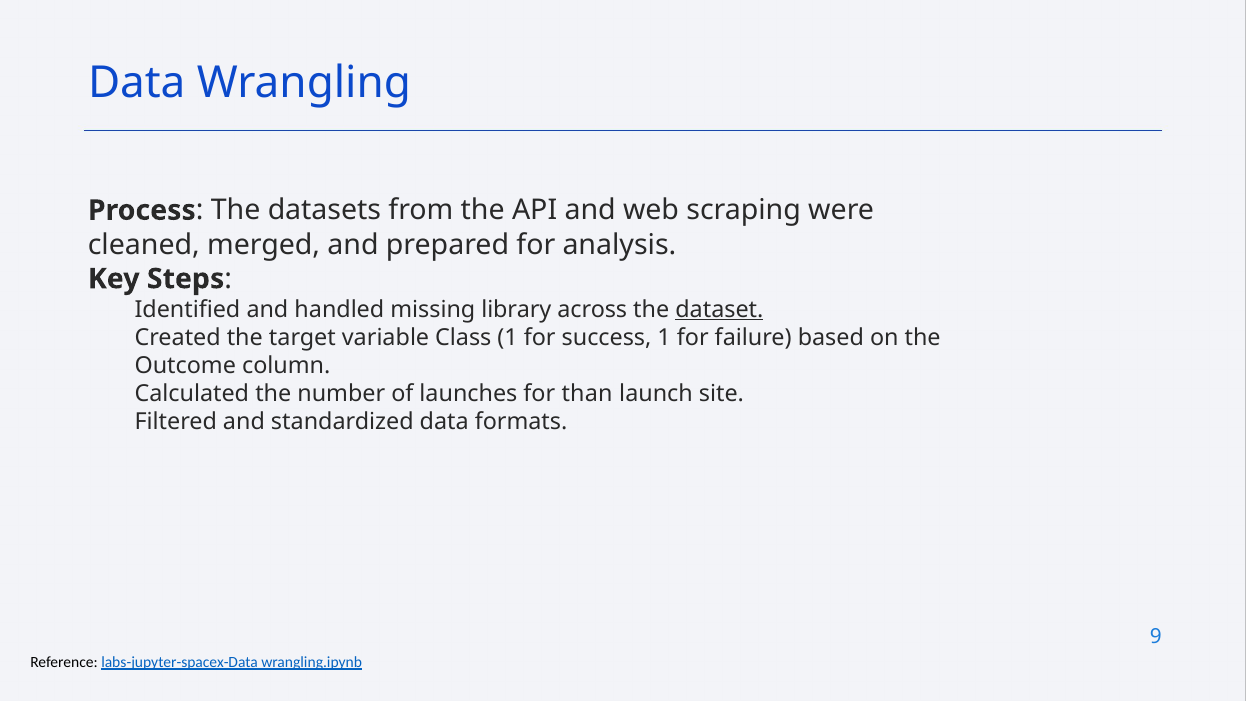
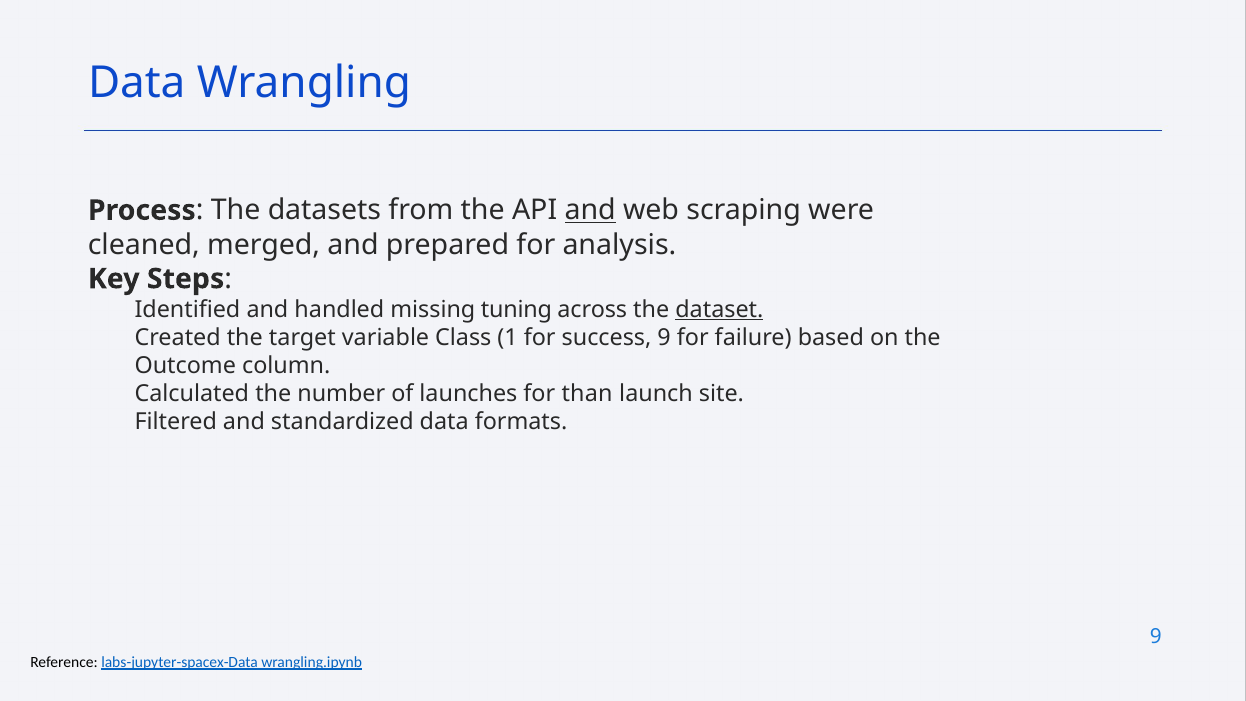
and underline: none -> present (590, 210)
library: library -> tuning (516, 310)
success 1: 1 -> 9 (664, 338)
